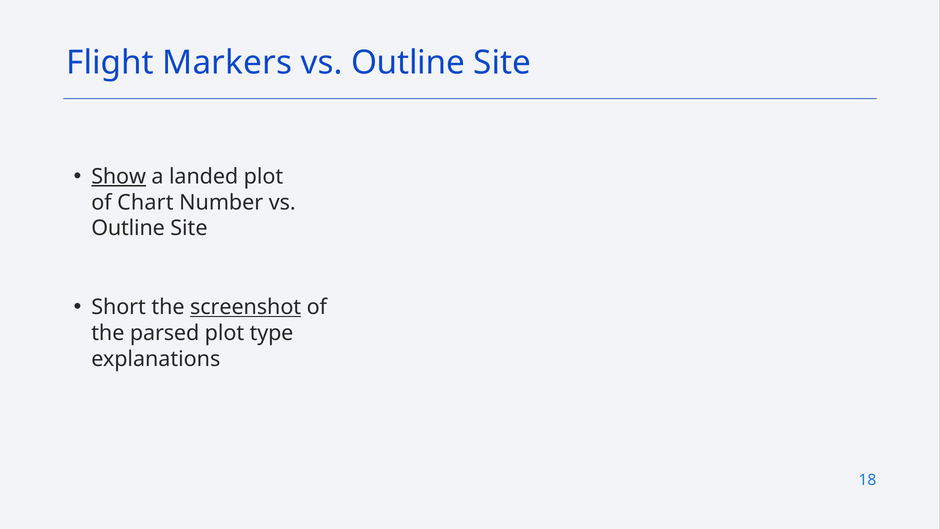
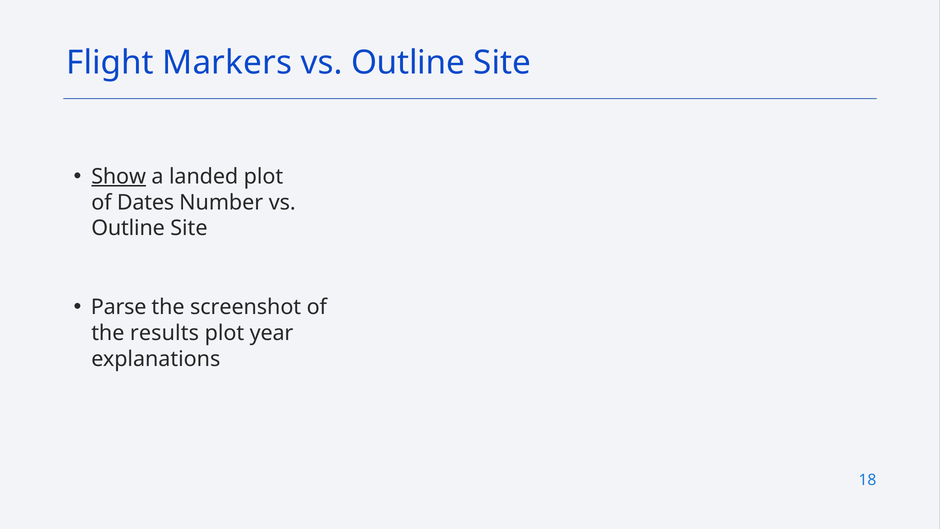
Chart: Chart -> Dates (146, 202)
Short: Short -> Parse (119, 307)
screenshot underline: present -> none (246, 307)
parsed: parsed -> results (164, 333)
type: type -> year (272, 333)
